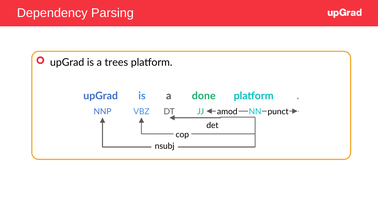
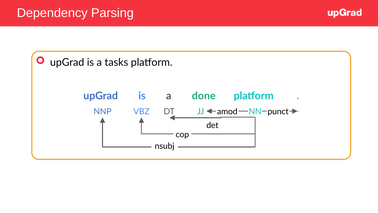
trees: trees -> tasks (116, 62)
